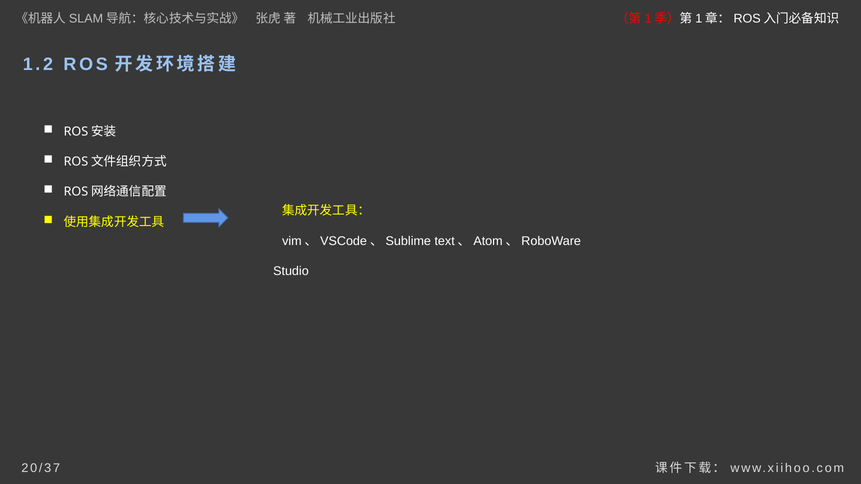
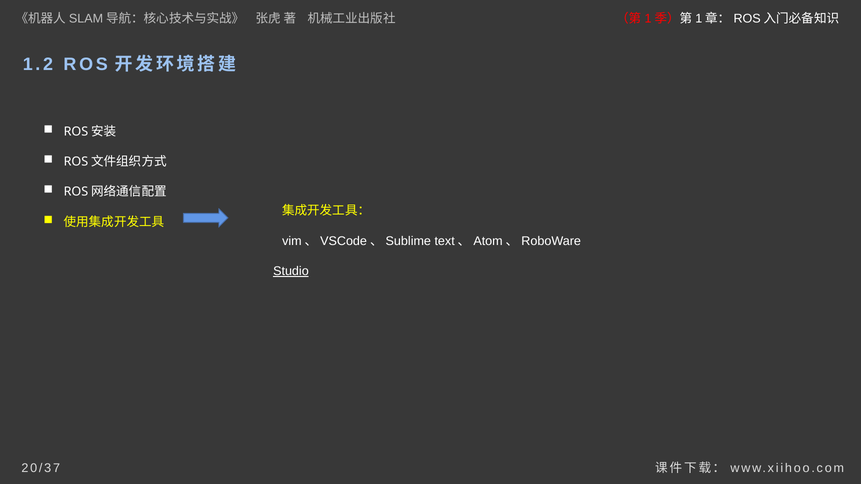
Studio underline: none -> present (291, 271)
